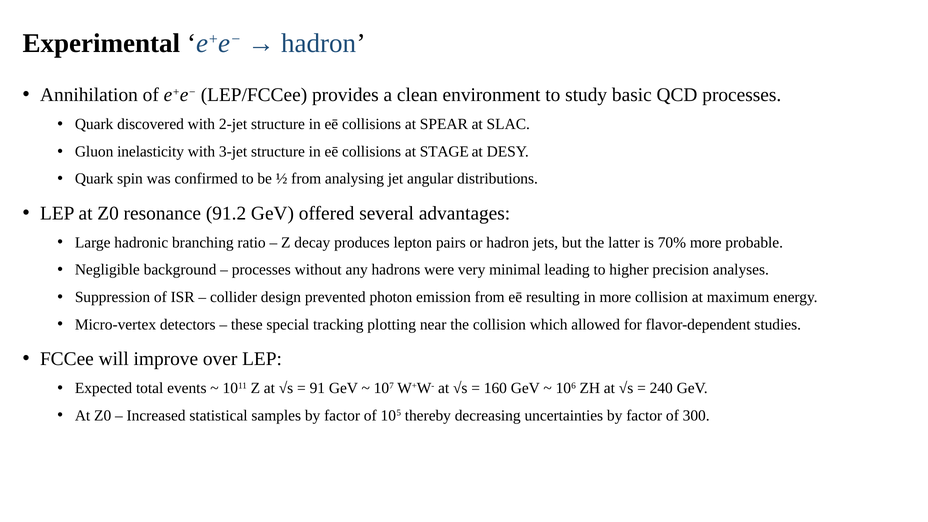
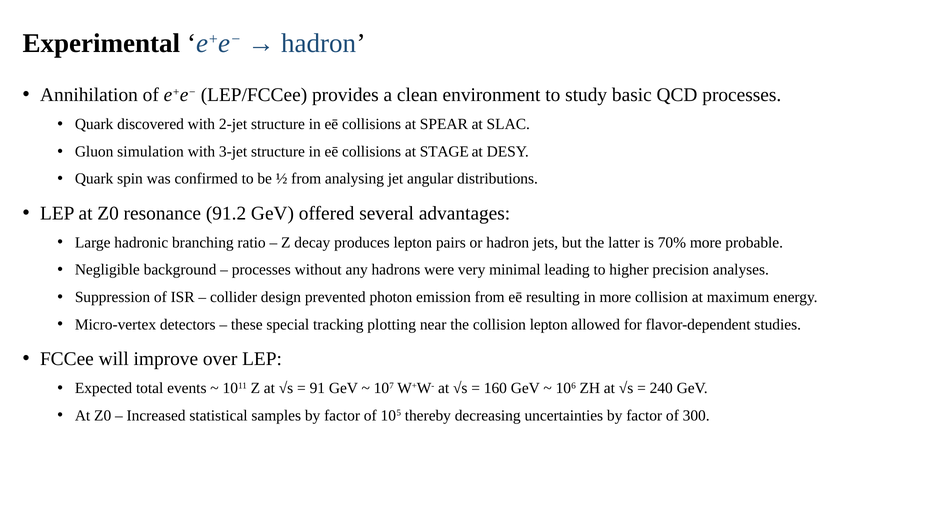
inelasticity: inelasticity -> simulation (150, 152)
collision which: which -> lepton (549, 324)
